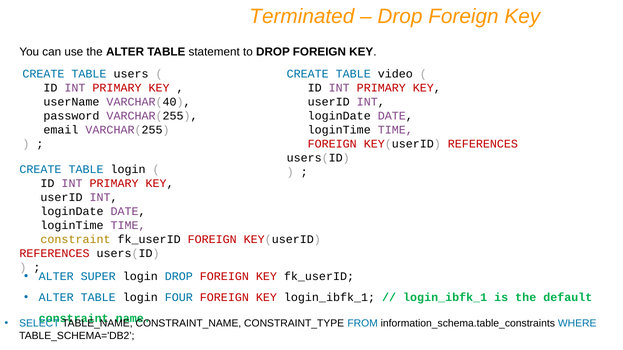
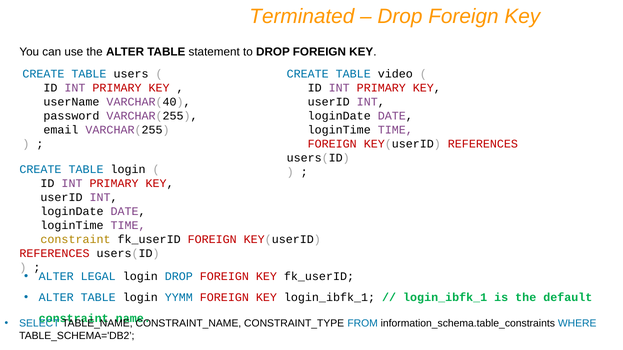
SUPER: SUPER -> LEGAL (98, 277)
FOUR: FOUR -> YYMM (179, 298)
